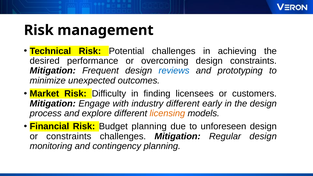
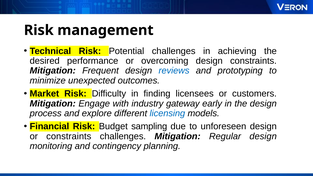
industry different: different -> gateway (183, 104)
licensing colour: orange -> blue (167, 113)
Budget planning: planning -> sampling (149, 126)
